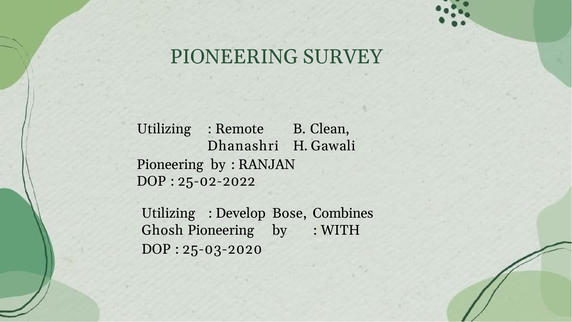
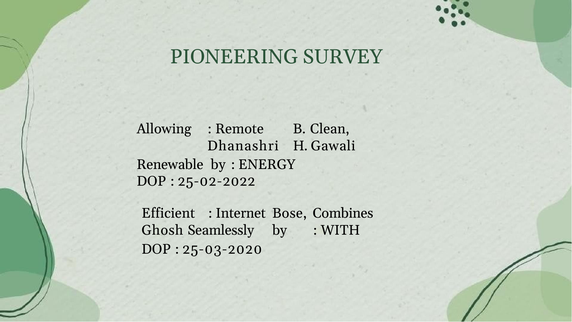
Utilizing: Utilizing -> Allowing (164, 129)
Pioneering: Pioneering -> Renewable (170, 165)
RANJAN: RANJAN -> ENERGY (267, 165)
Utilizing: Utilizing -> Efficient (168, 213)
Develop: Develop -> Internet (241, 213)
Ghosh Pioneering: Pioneering -> Seamlessly (221, 230)
